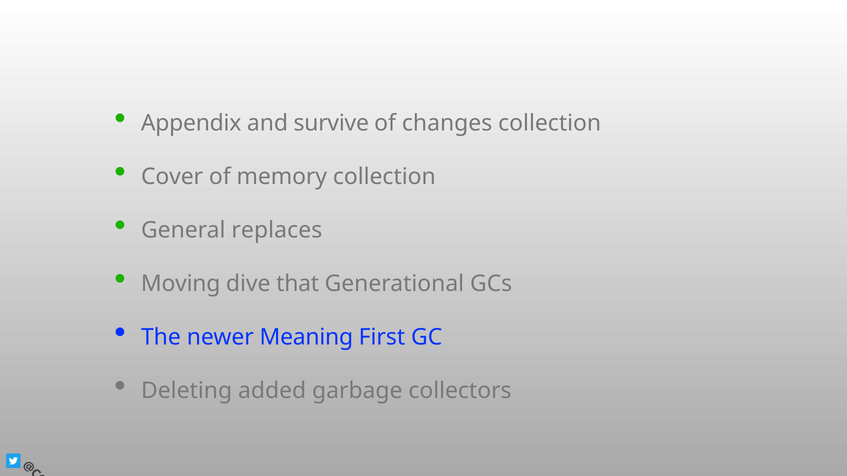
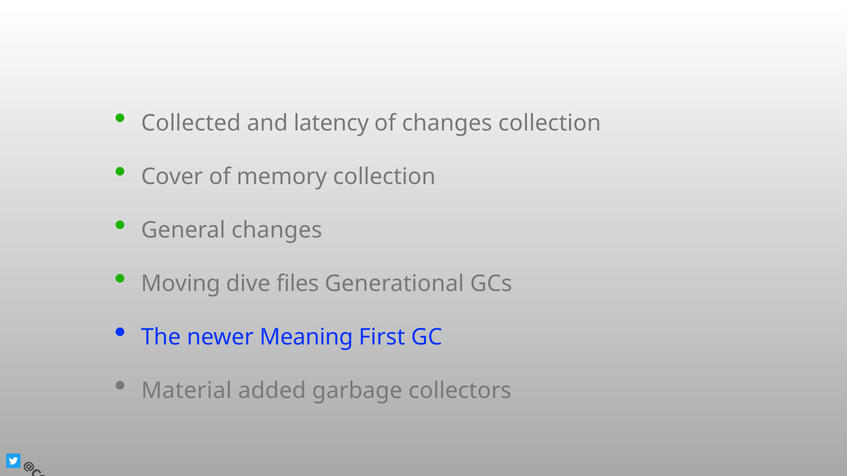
Appendix: Appendix -> Collected (191, 123)
survive: survive -> latency (331, 123)
General replaces: replaces -> changes (277, 230)
that: that -> files (298, 284)
Deleting: Deleting -> Material (186, 391)
